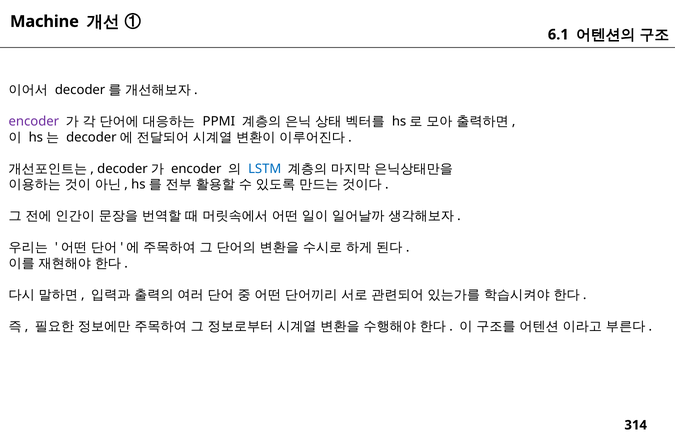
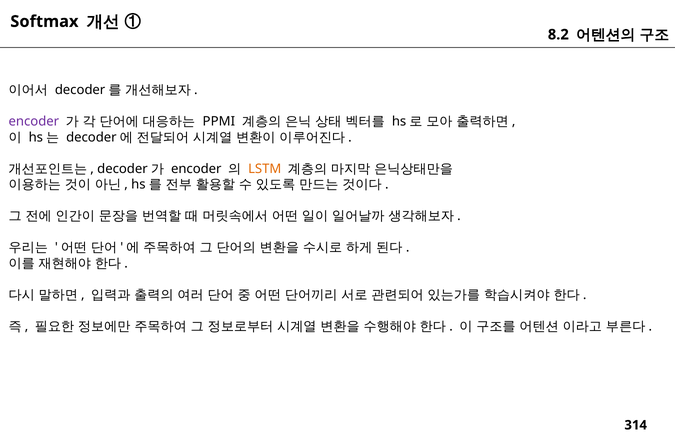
Machine: Machine -> Softmax (44, 22)
6.1: 6.1 -> 8.2 (558, 35)
LSTM colour: blue -> orange (265, 169)
